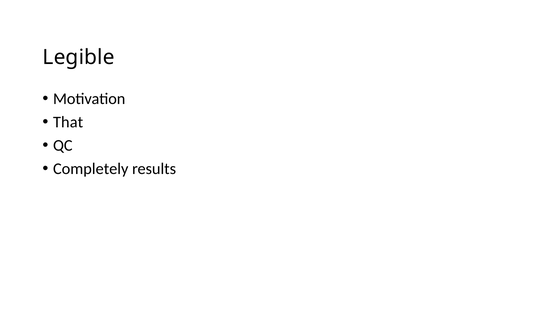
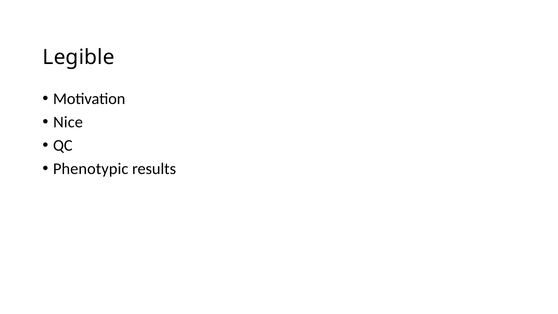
That: That -> Nice (68, 122)
Completely: Completely -> Phenotypic (91, 169)
